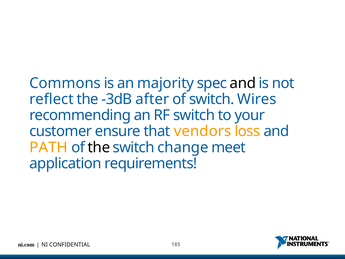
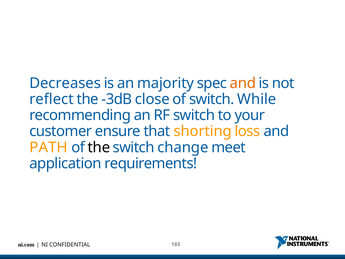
Commons: Commons -> Decreases (65, 83)
and colour: black -> orange (243, 83)
after: after -> close (152, 99)
Wires: Wires -> While (257, 99)
vendors: vendors -> shorting (203, 131)
